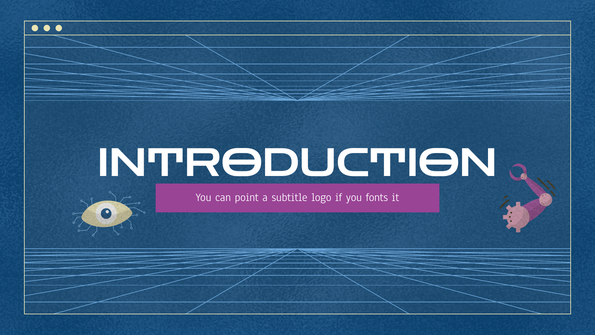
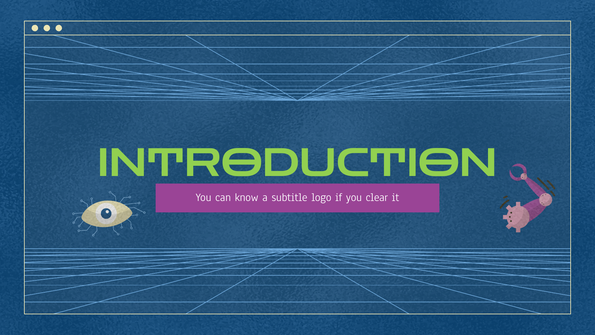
INTRODUCTION colour: white -> light green (297, 163)
point: point -> know (247, 197)
fonts: fonts -> clear (377, 197)
